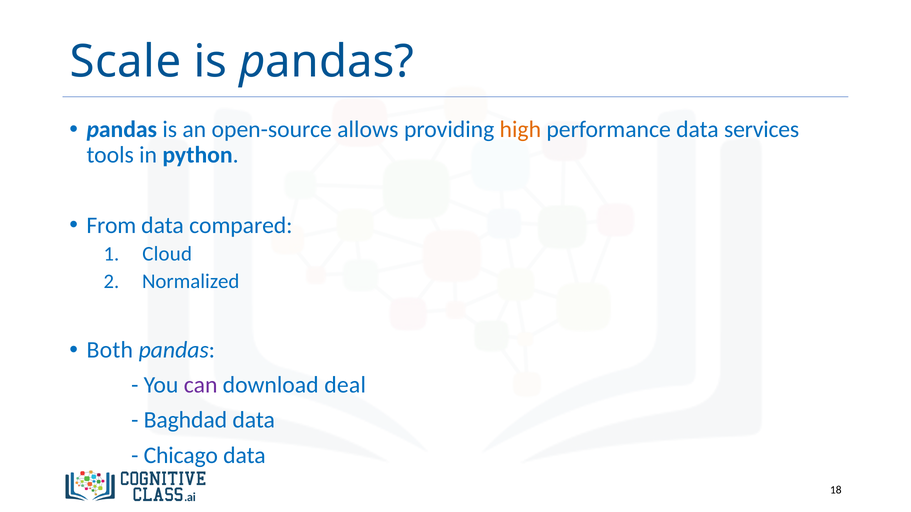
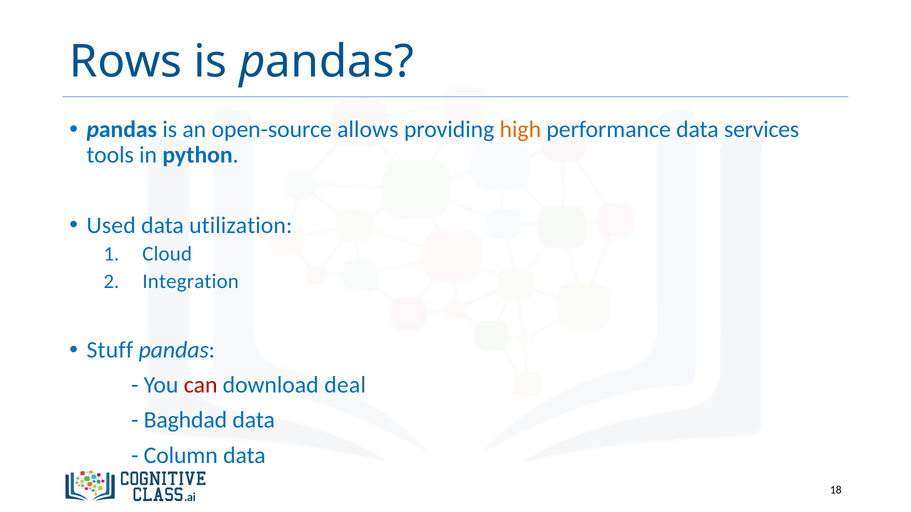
Scale: Scale -> Rows (126, 62)
From: From -> Used (111, 225)
compared: compared -> utilization (241, 225)
Normalized: Normalized -> Integration (191, 282)
Both: Both -> Stuff (110, 350)
can colour: purple -> red (201, 385)
Chicago: Chicago -> Column (181, 456)
